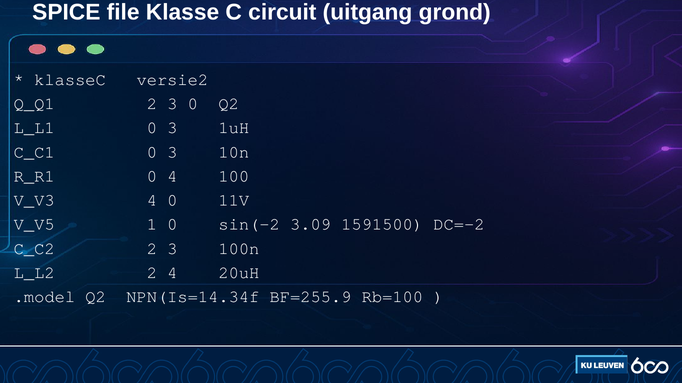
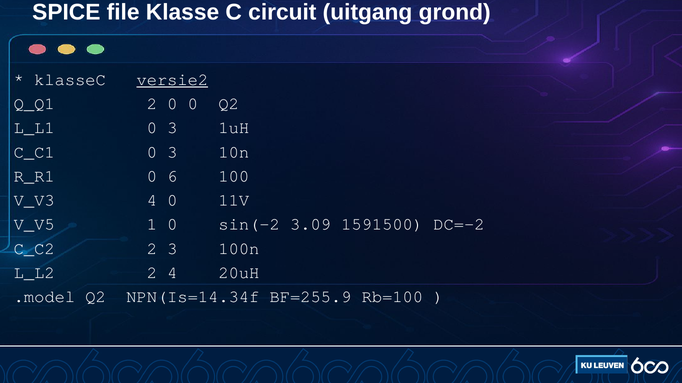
versie2 underline: none -> present (172, 80)
Q_Q1 2 3: 3 -> 0 (172, 104)
0 4: 4 -> 6 (172, 176)
